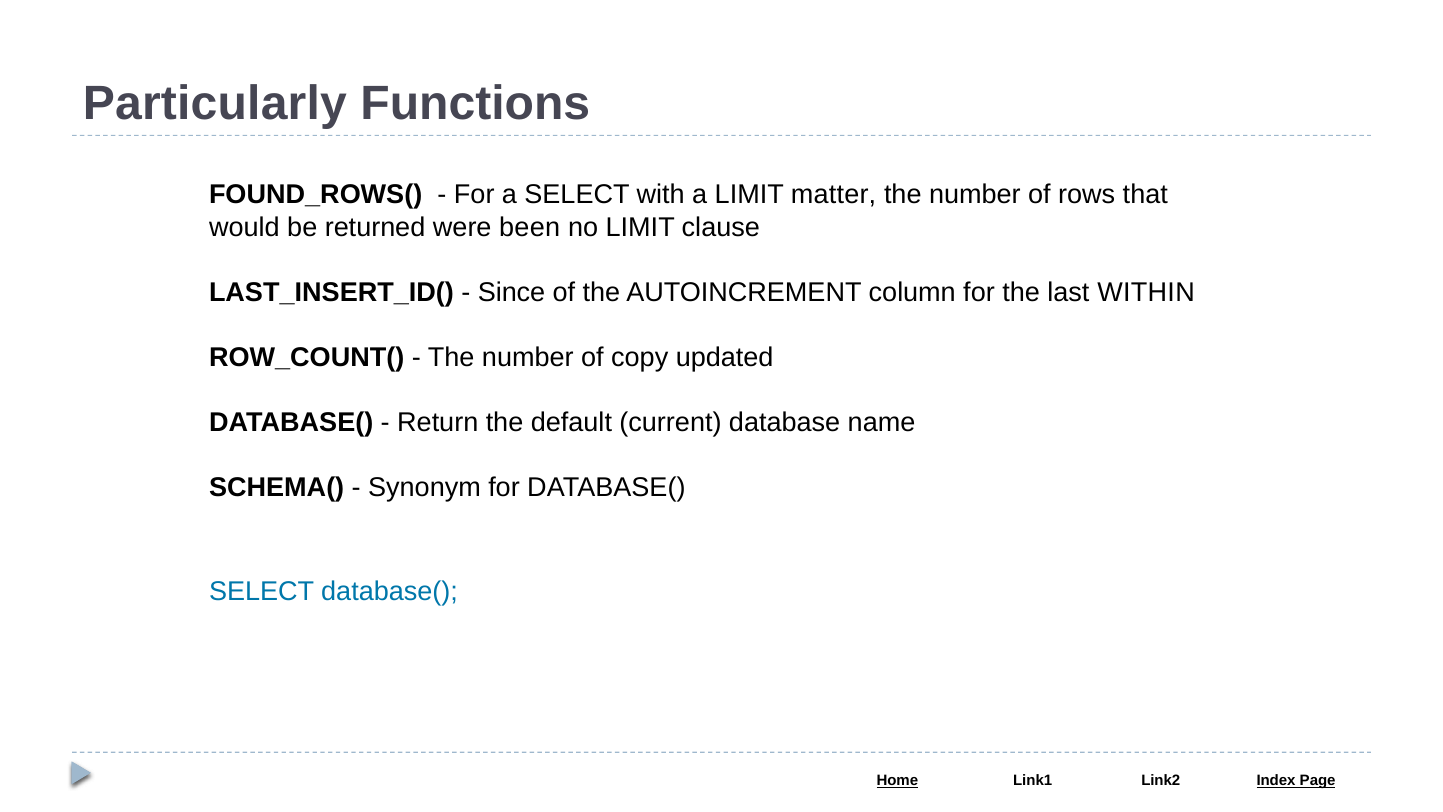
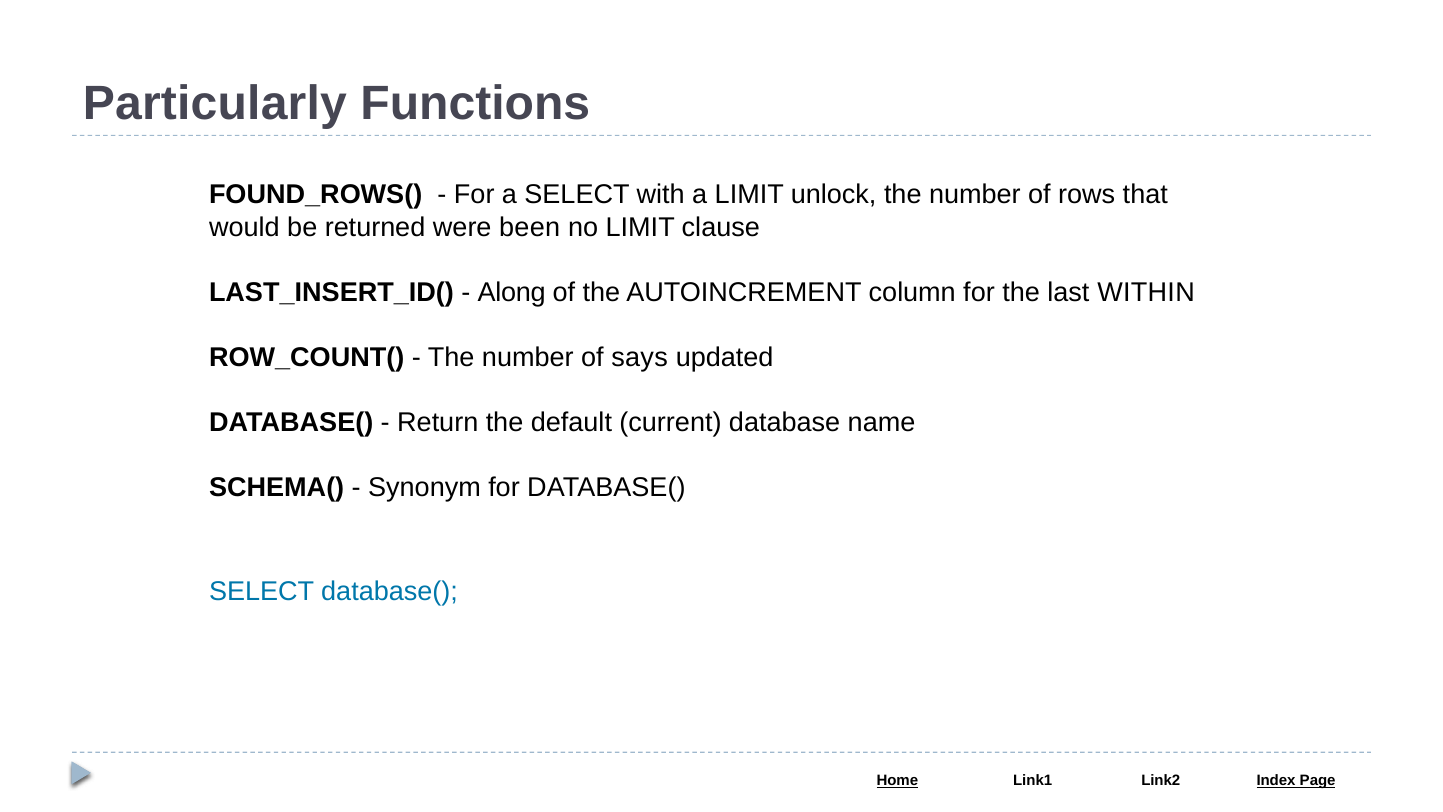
matter: matter -> unlock (834, 195)
Since: Since -> Along (512, 292)
copy: copy -> says (640, 357)
